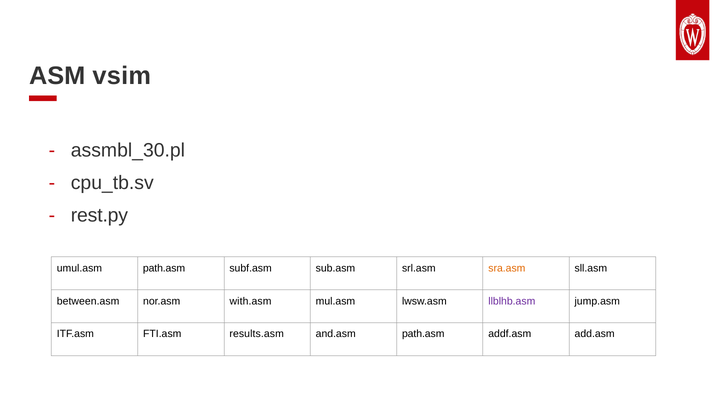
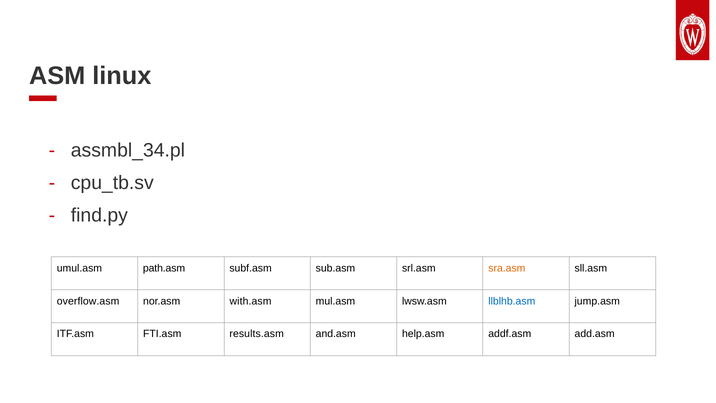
vsim: vsim -> linux (122, 76)
assmbl_30.pl: assmbl_30.pl -> assmbl_34.pl (128, 150)
rest.py: rest.py -> find.py (99, 215)
between.asm: between.asm -> overflow.asm (88, 301)
llblhb.asm colour: purple -> blue (512, 301)
and.asm path.asm: path.asm -> help.asm (423, 334)
